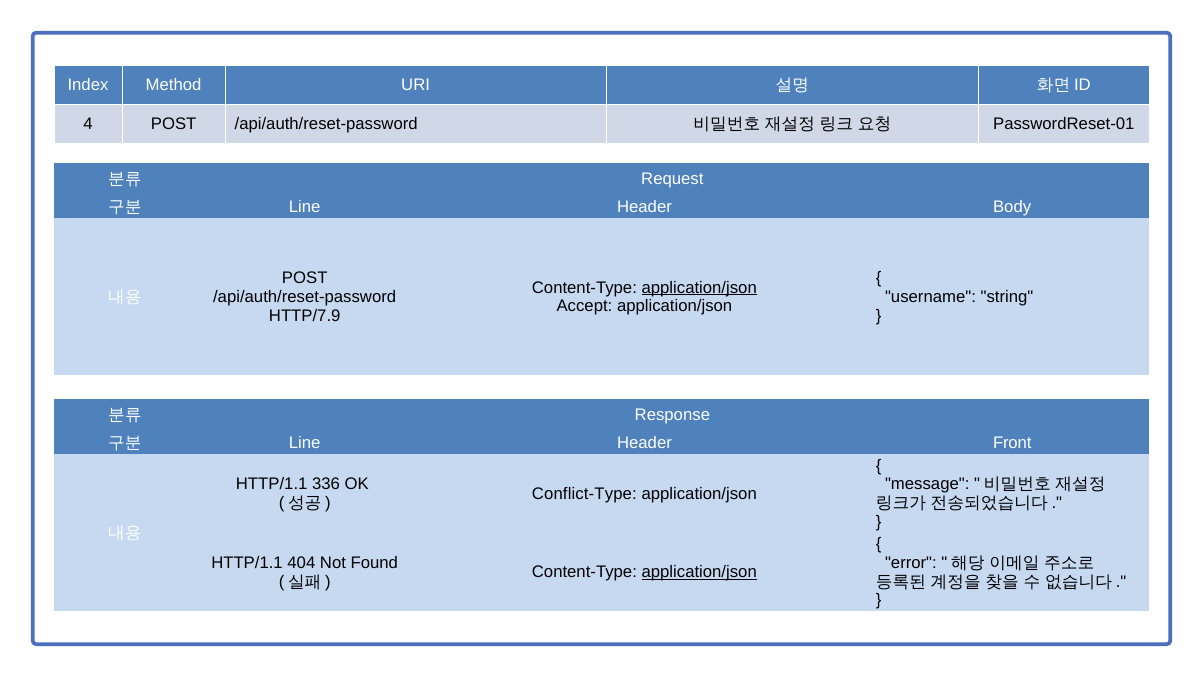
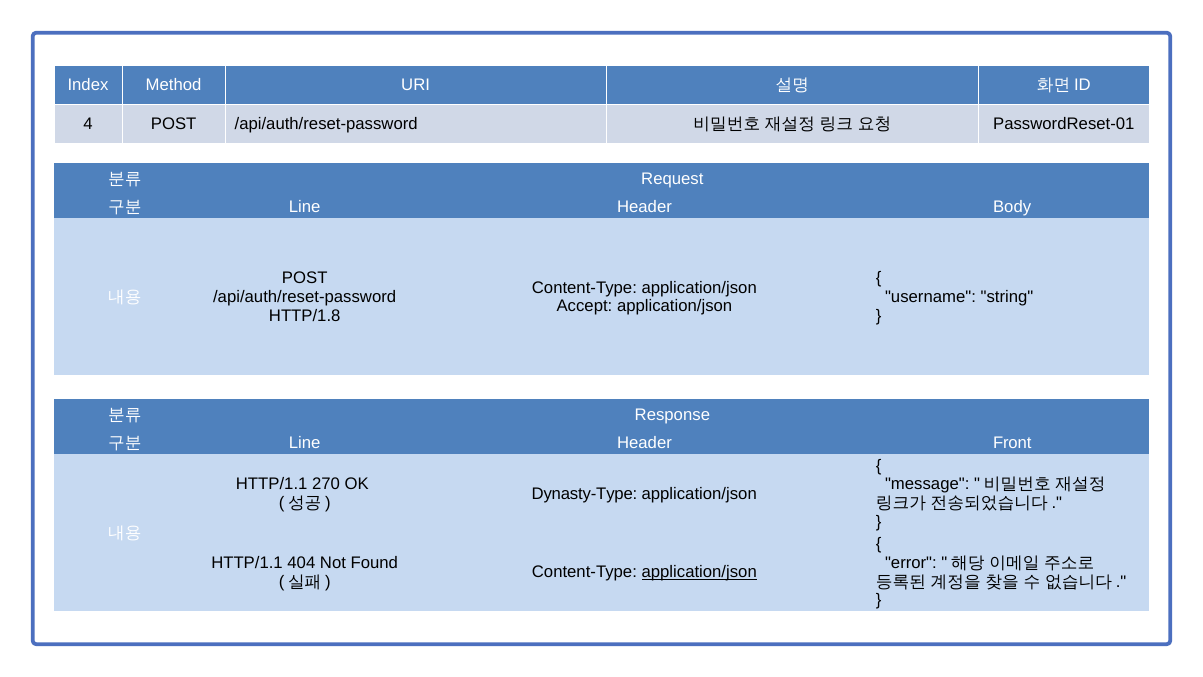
application/json underline: present -> none (699, 288)
HTTP/7.9: HTTP/7.9 -> HTTP/1.8 (305, 316)
336: 336 -> 270 (326, 484)
Conflict-Type: Conflict-Type -> Dynasty-Type (584, 493)
